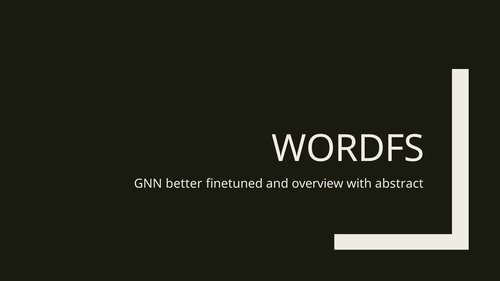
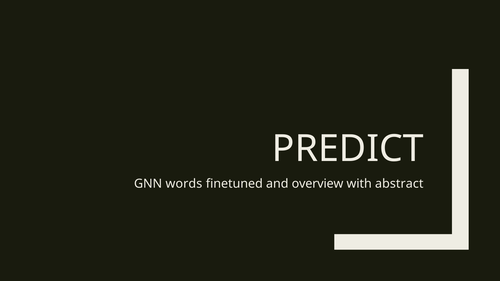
WORDFS: WORDFS -> PREDICT (348, 149)
better: better -> words (184, 184)
